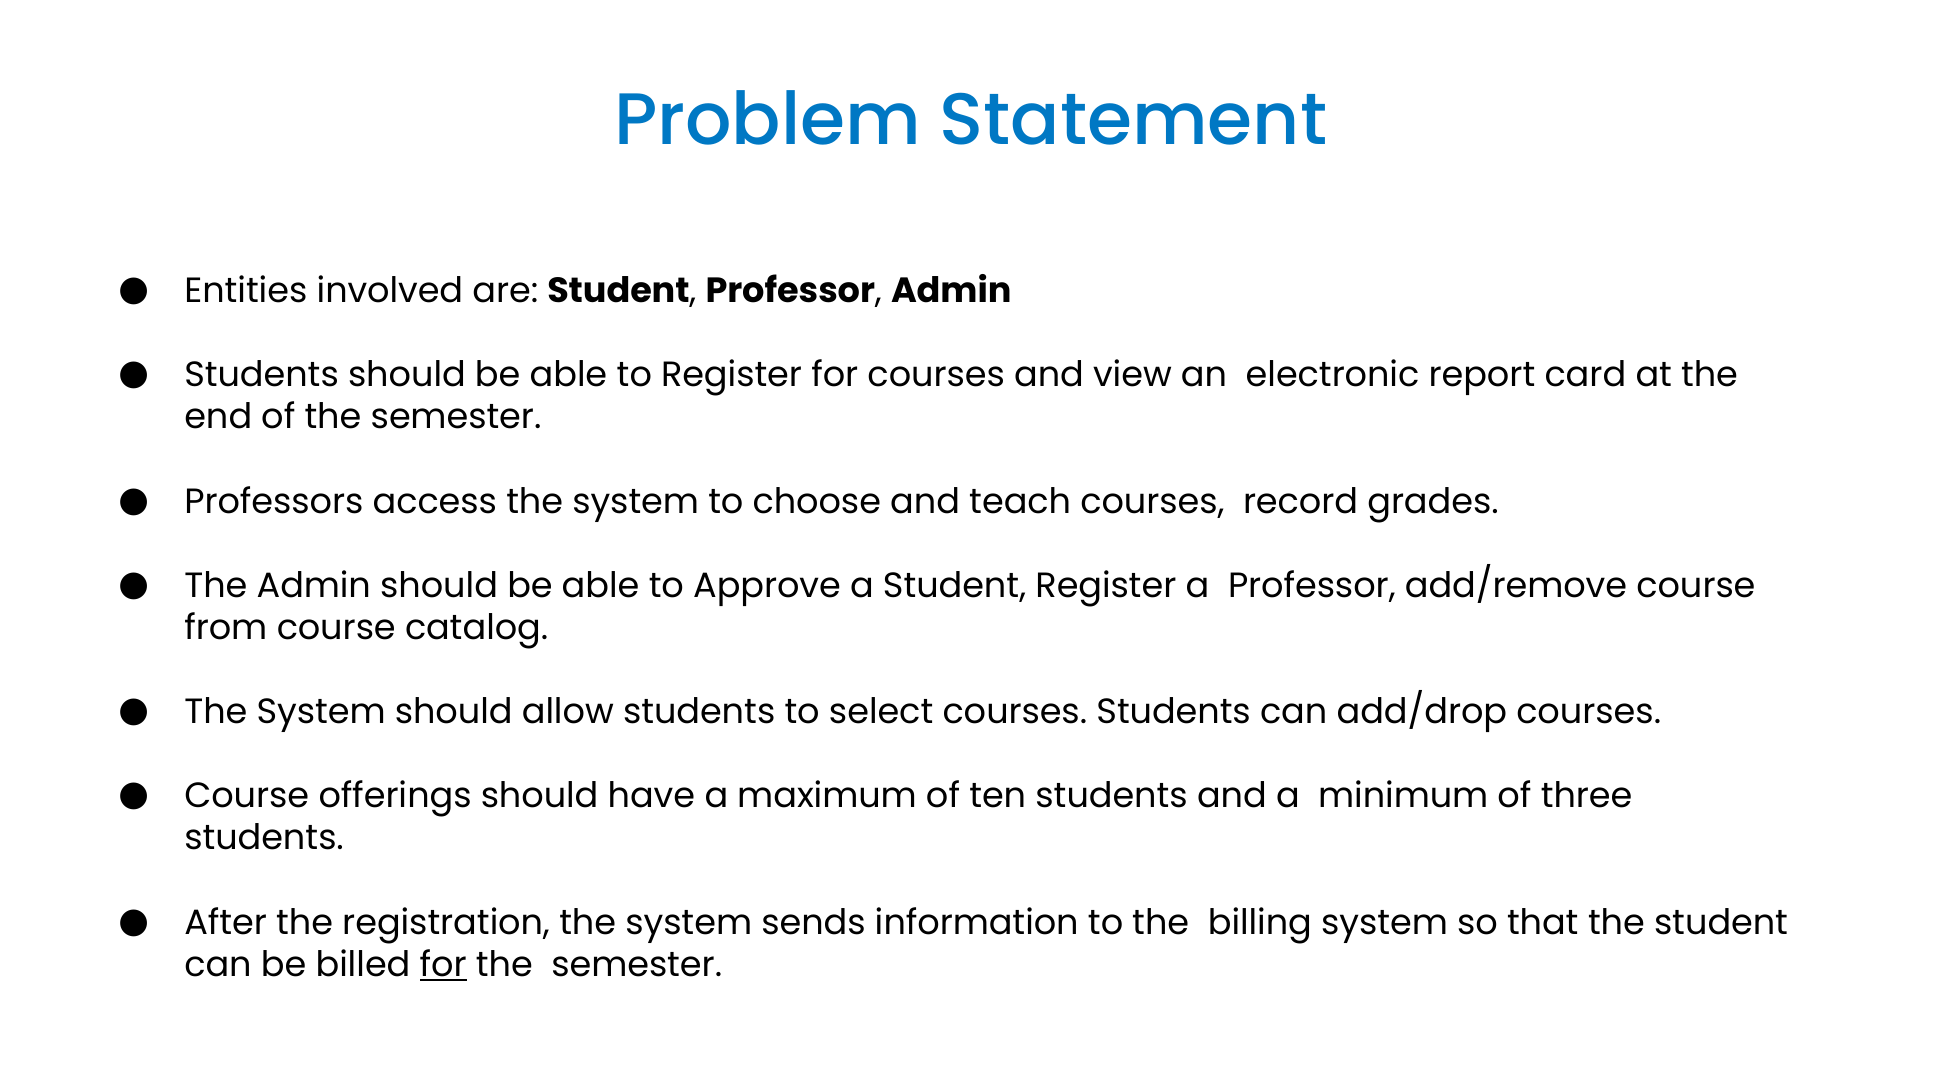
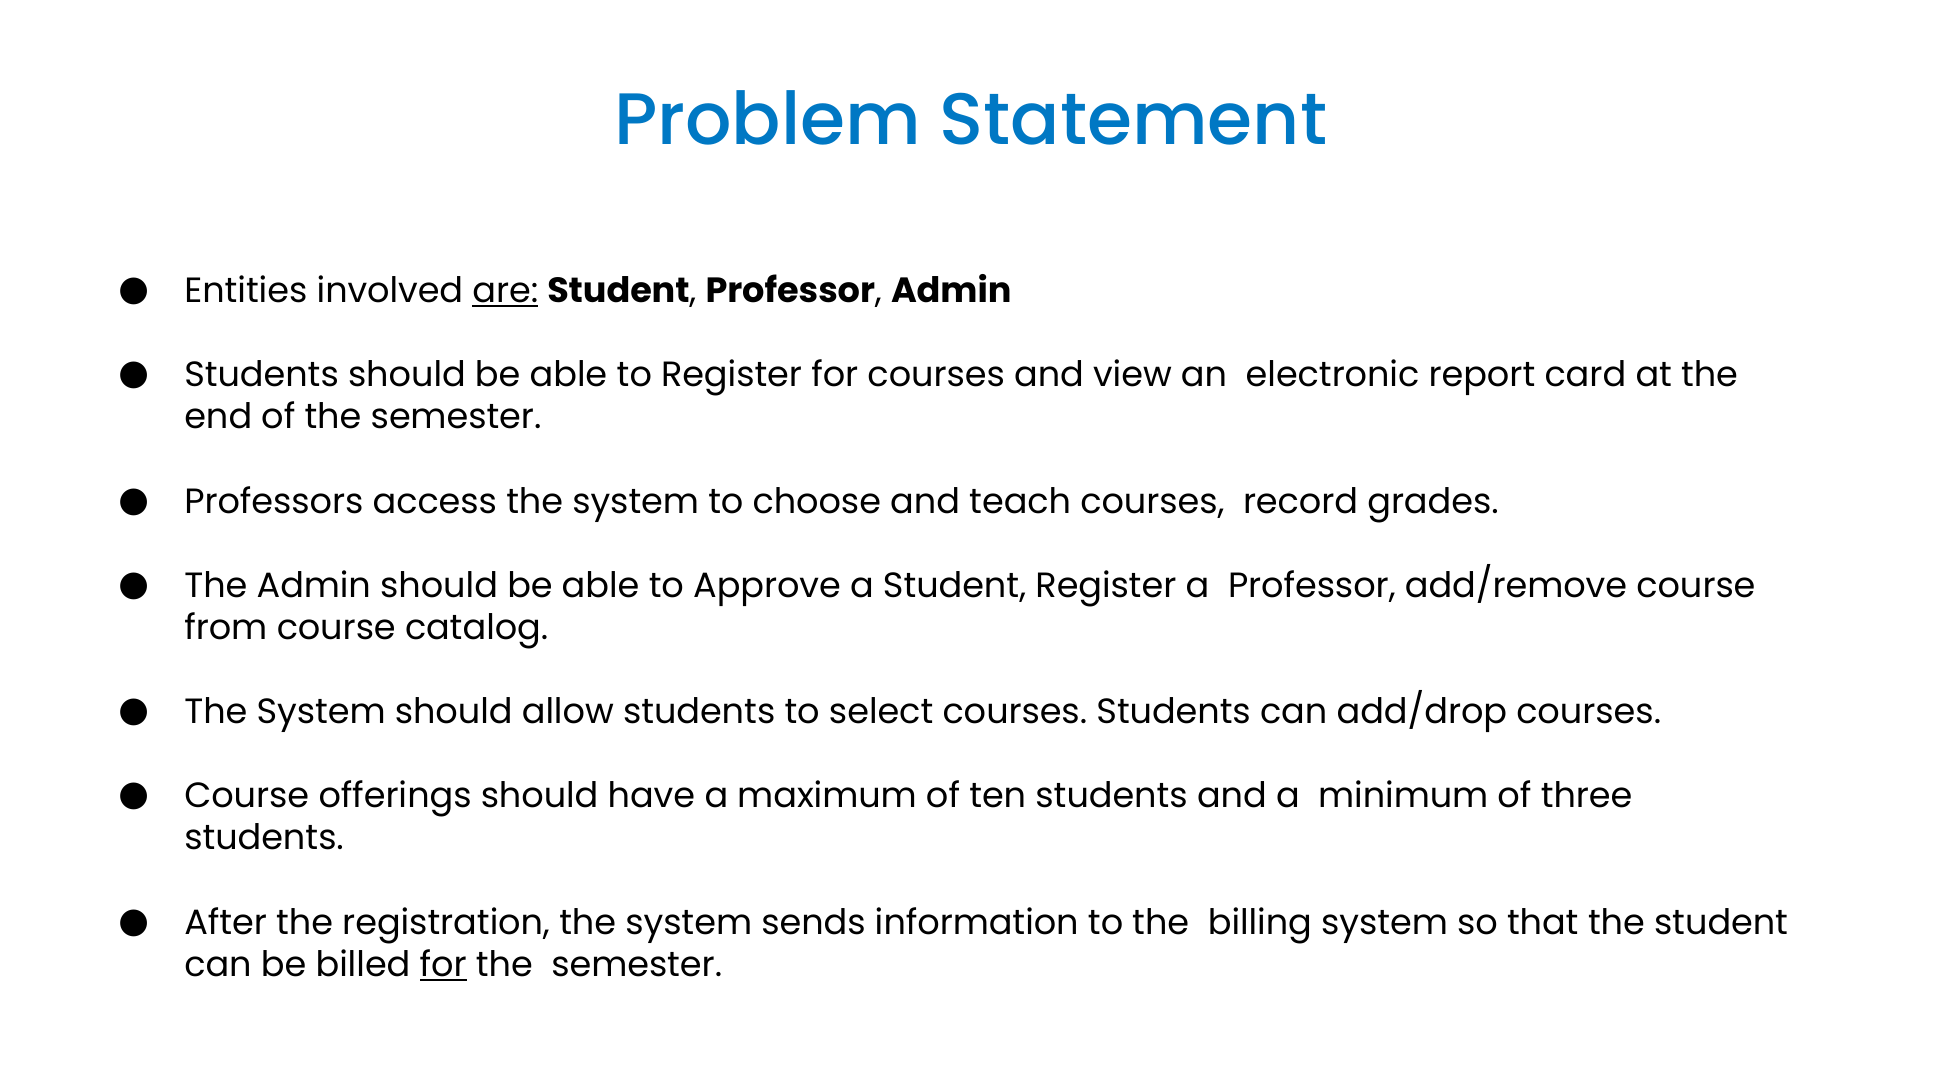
are underline: none -> present (505, 291)
